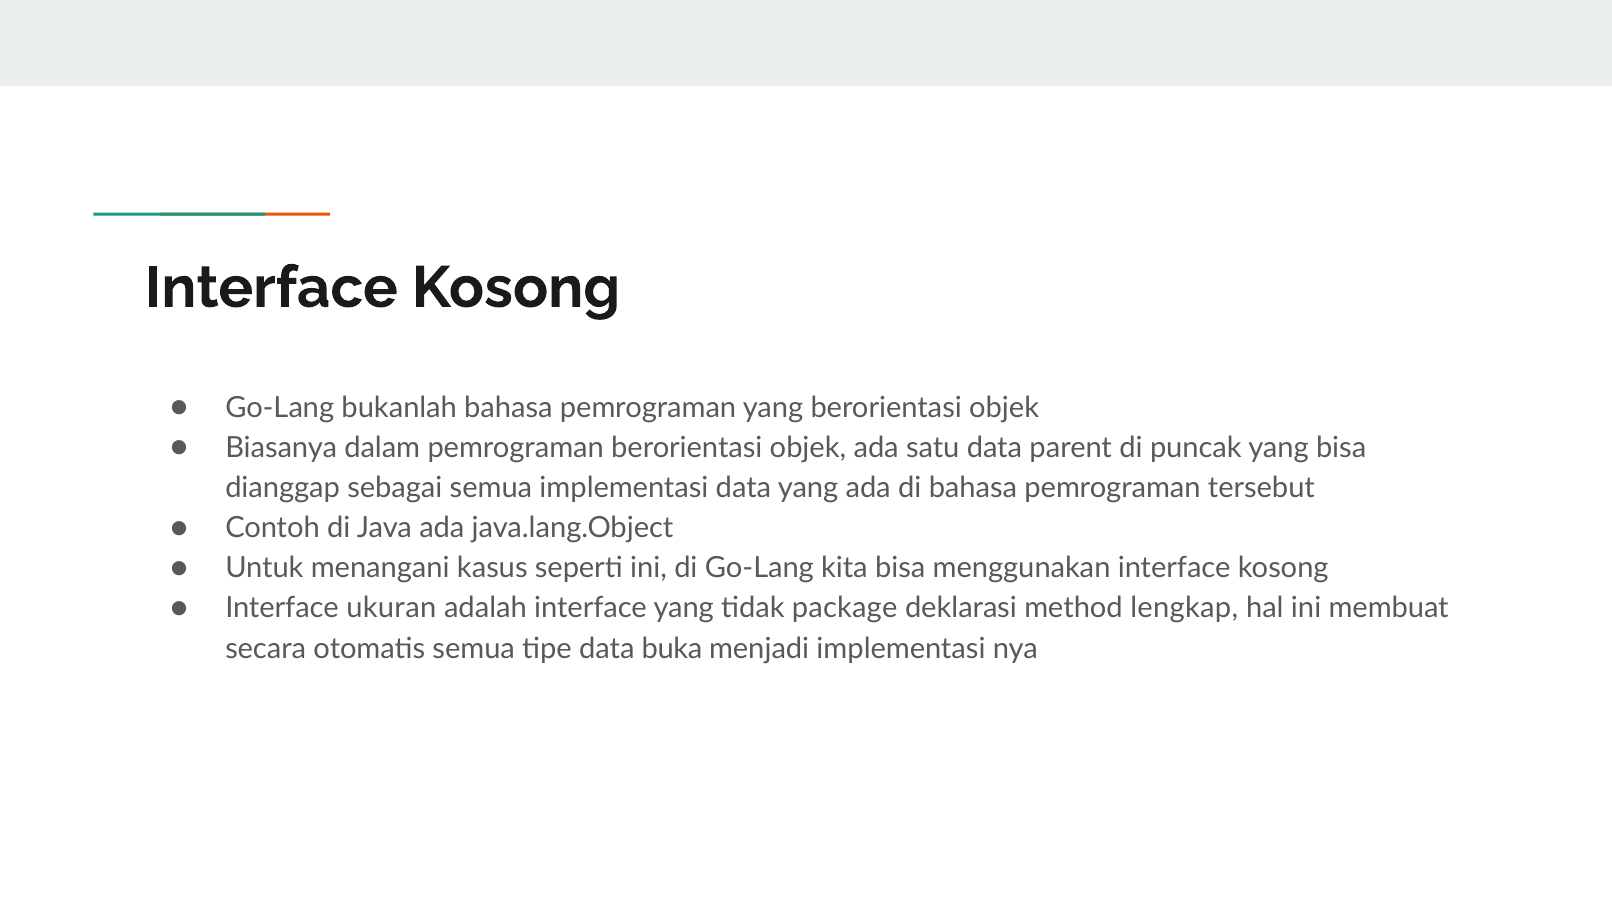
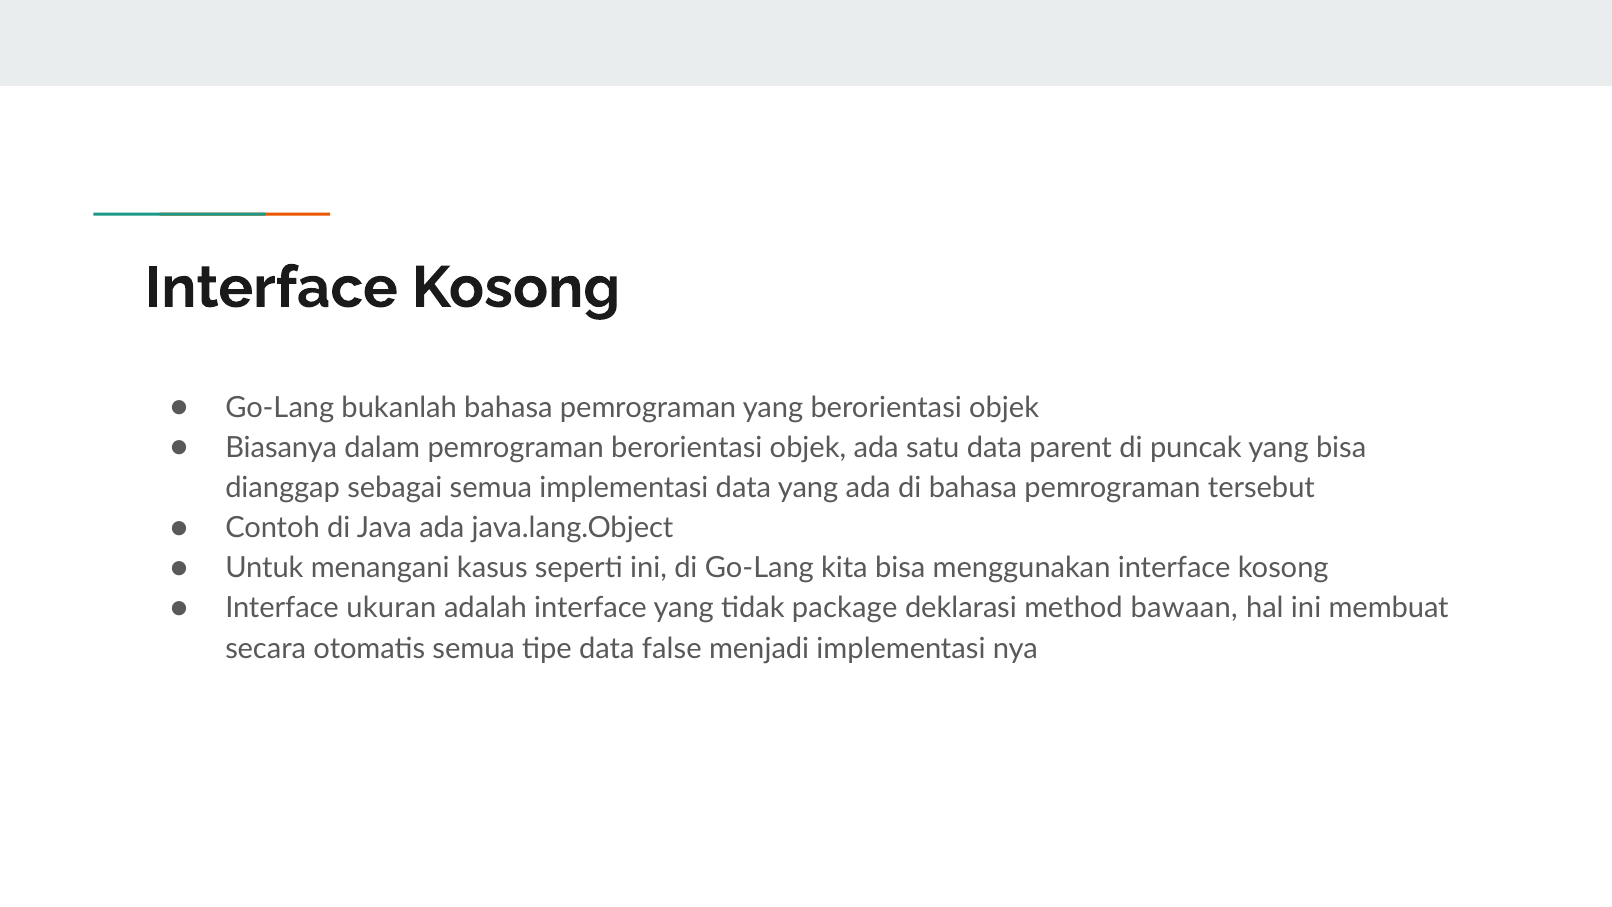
lengkap: lengkap -> bawaan (1184, 608)
buka: buka -> false (672, 648)
